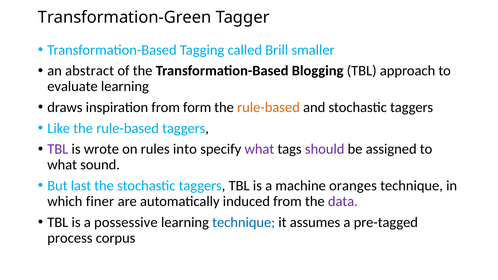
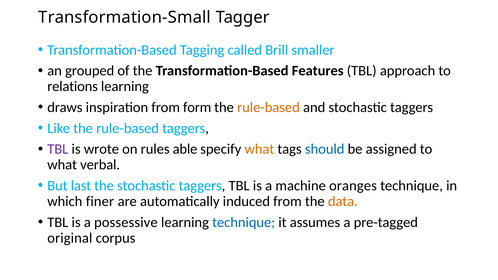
Transformation-Green: Transformation-Green -> Transformation-Small (125, 17)
abstract: abstract -> grouped (90, 71)
Blogging: Blogging -> Features (318, 71)
evaluate: evaluate -> relations (73, 87)
into: into -> able (185, 149)
what colour: purple -> orange (259, 149)
should colour: purple -> blue (325, 149)
sound: sound -> verbal (100, 165)
data colour: purple -> orange (343, 201)
process: process -> original (70, 238)
